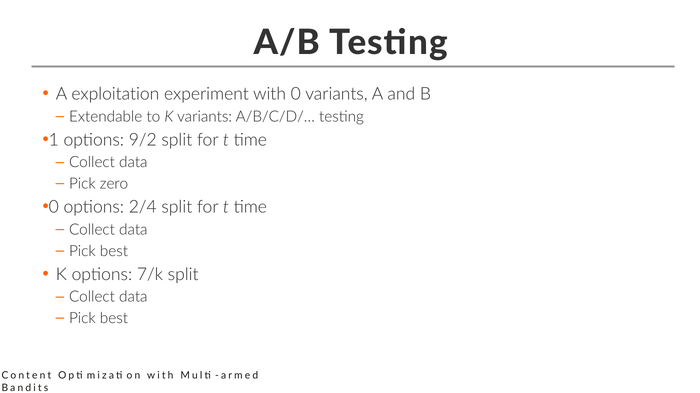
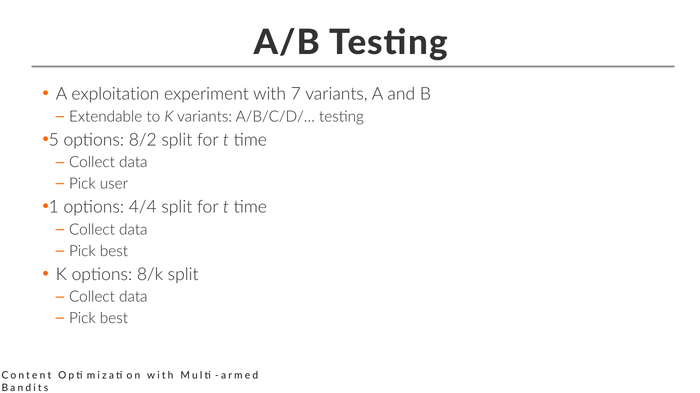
with 0: 0 -> 7 (296, 94)
1: 1 -> 5 (54, 140)
9/2: 9/2 -> 8/2 (143, 140)
zero: zero -> user (114, 184)
0: 0 -> 1 (54, 207)
2/4: 2/4 -> 4/4 (143, 207)
7/k: 7/k -> 8/k (150, 275)
